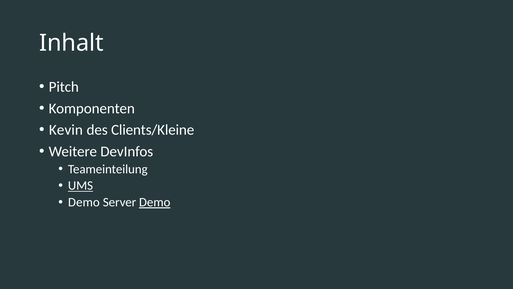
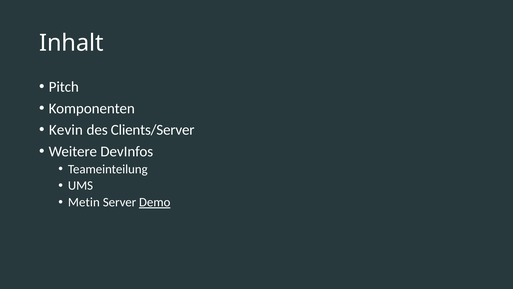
Clients/Kleine: Clients/Kleine -> Clients/Server (153, 130)
UMS underline: present -> none (80, 185)
Demo: Demo -> Metin (84, 202)
